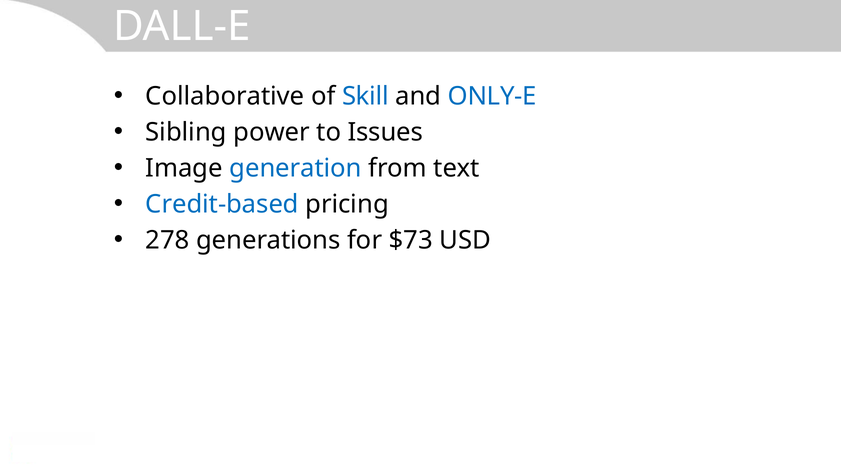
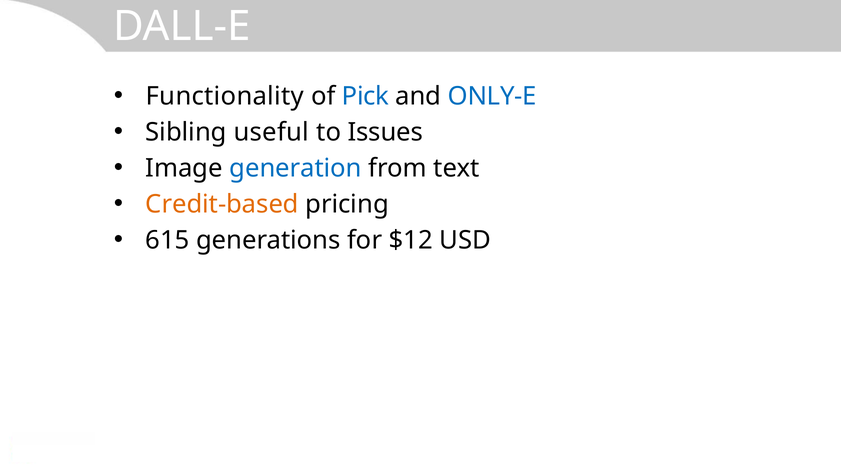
Collaborative: Collaborative -> Functionality (225, 96)
Skill: Skill -> Pick (365, 96)
power: power -> useful (271, 132)
Credit-based colour: blue -> orange (222, 204)
278: 278 -> 615 (167, 240)
$73: $73 -> $12 (411, 240)
